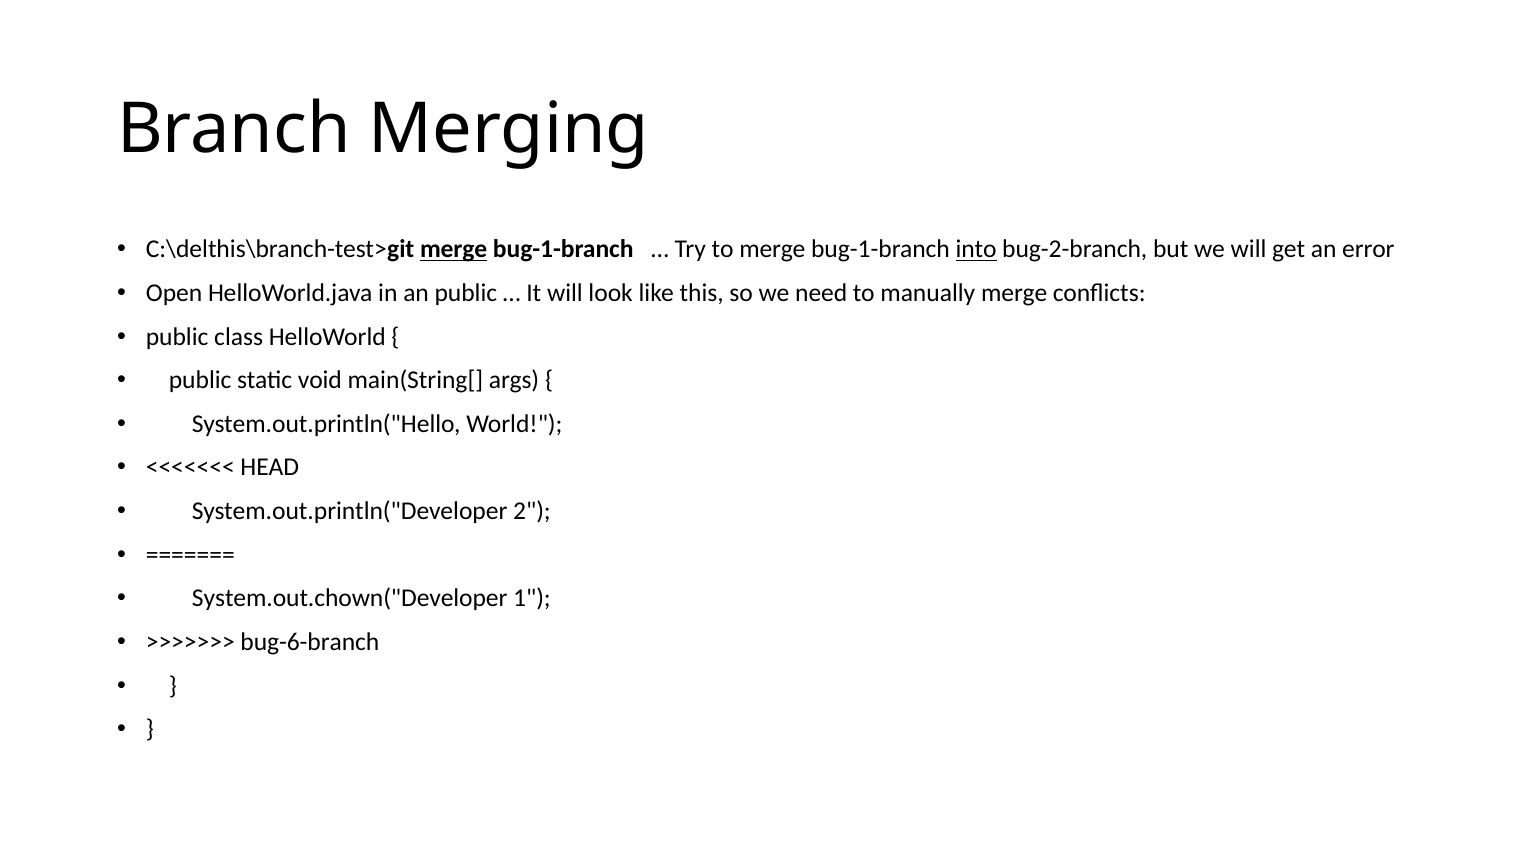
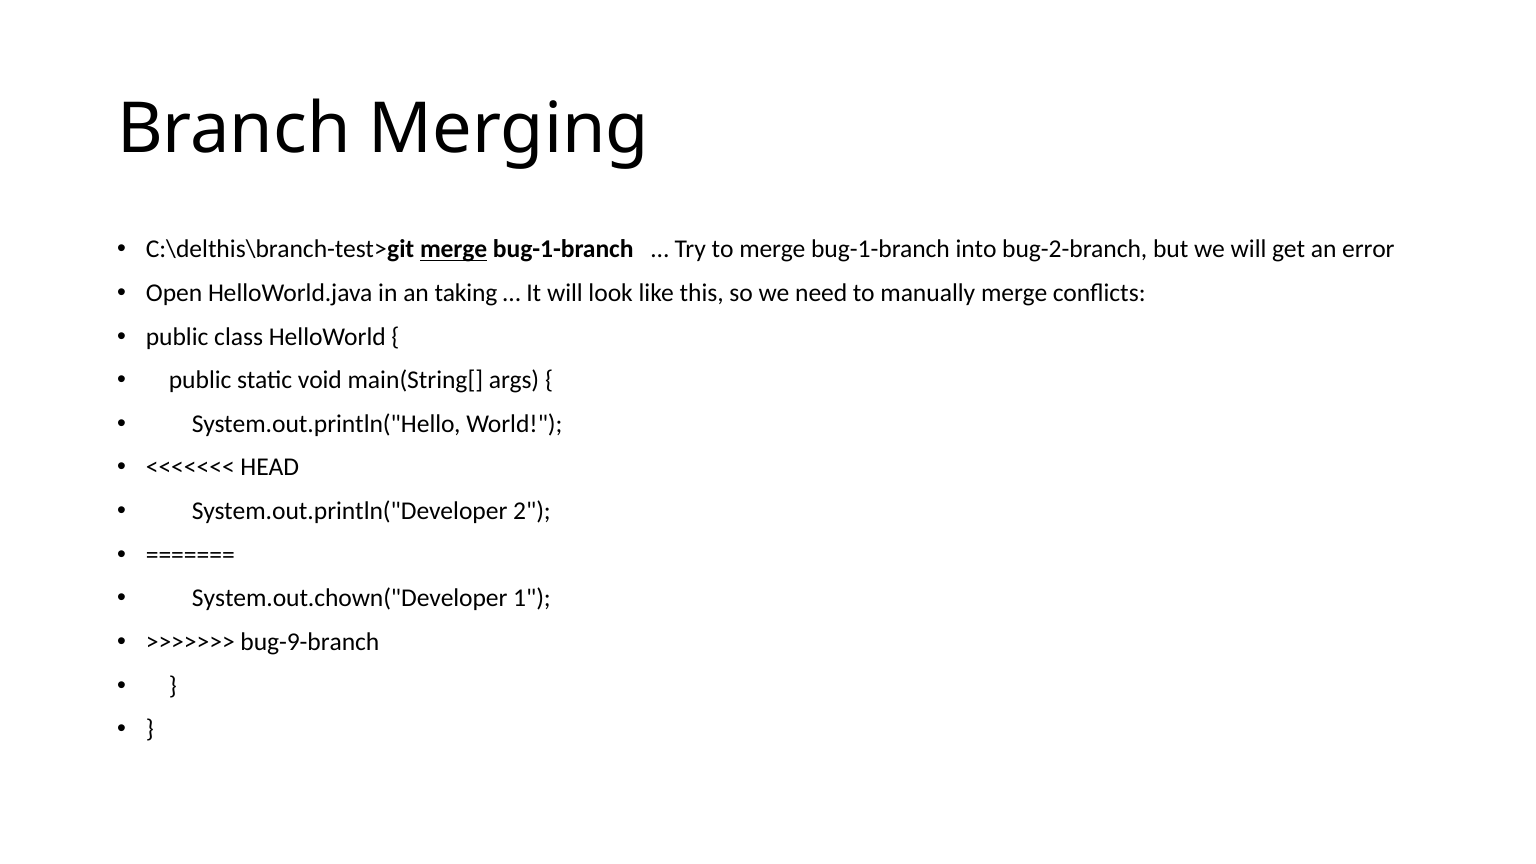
into underline: present -> none (976, 249)
an public: public -> taking (466, 293)
bug-6-branch: bug-6-branch -> bug-9-branch (310, 642)
